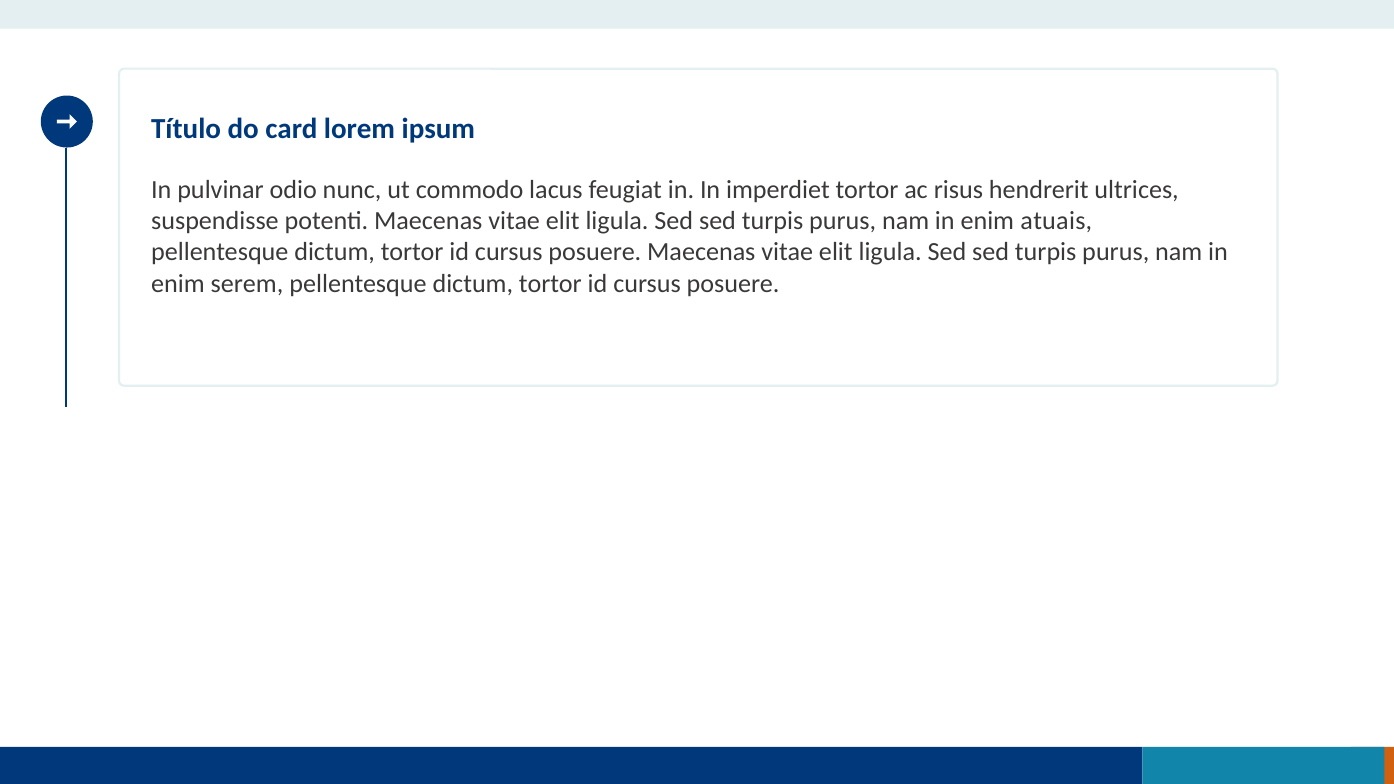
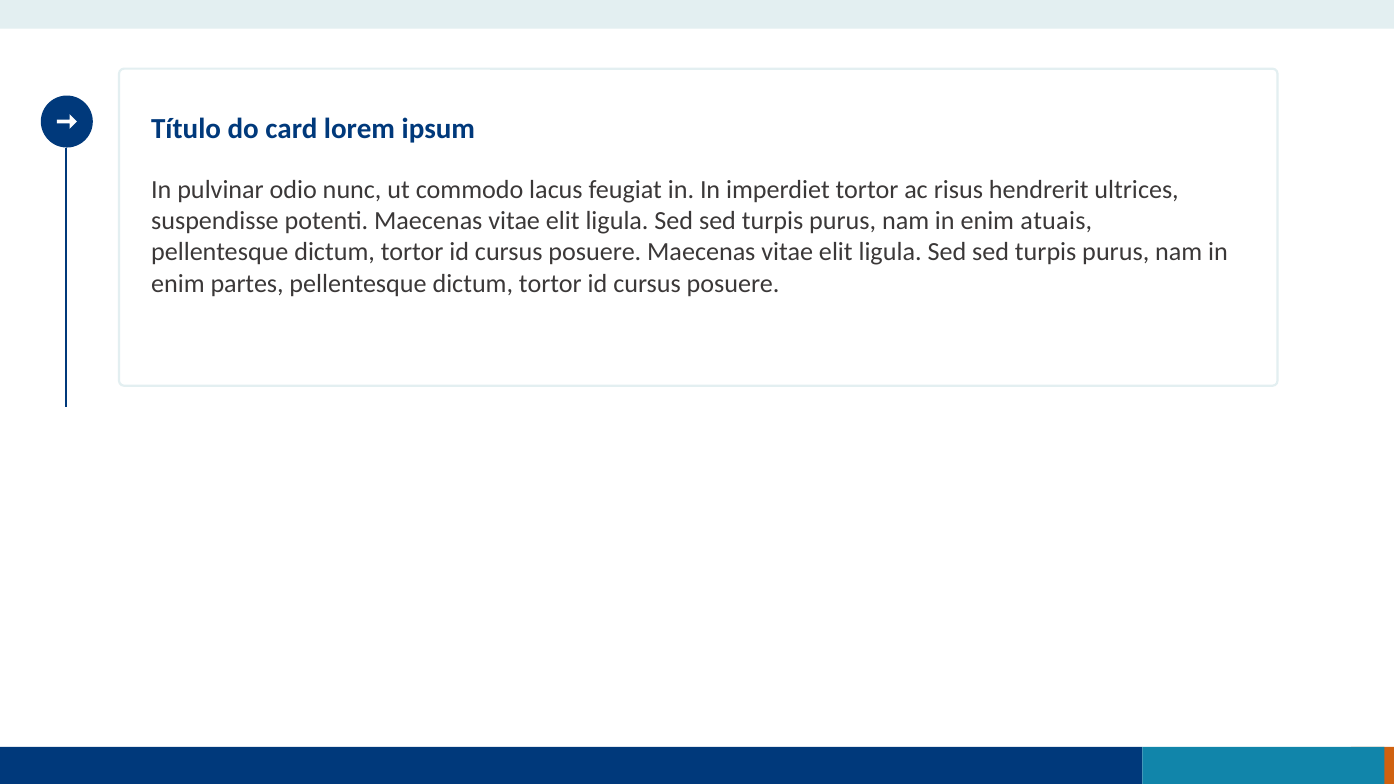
serem: serem -> partes (247, 284)
